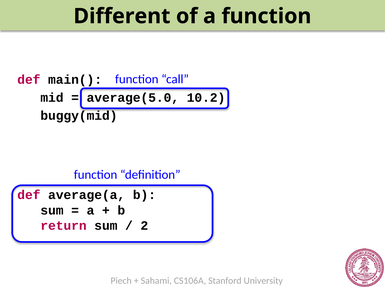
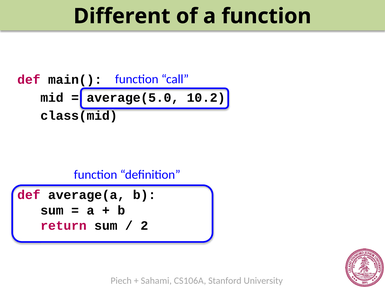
buggy(mid: buggy(mid -> class(mid (79, 116)
